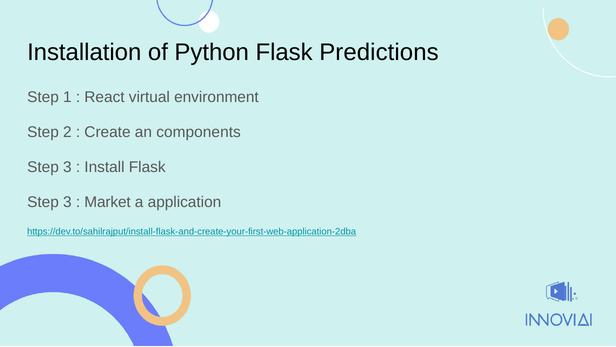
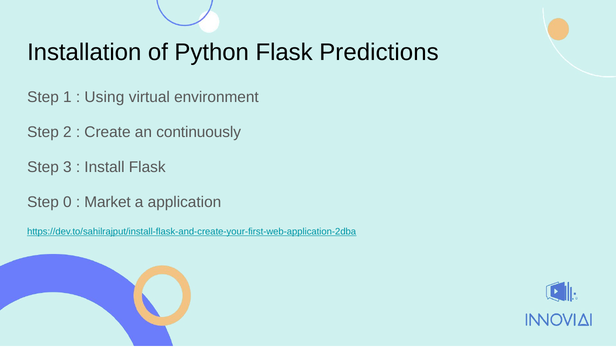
React: React -> Using (104, 97)
components: components -> continuously (199, 132)
3: 3 -> 0 (67, 202)
